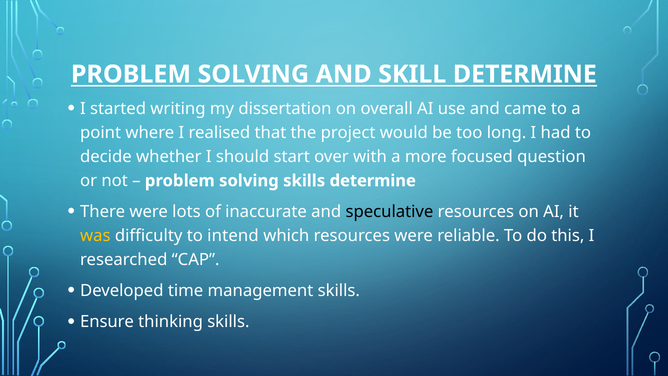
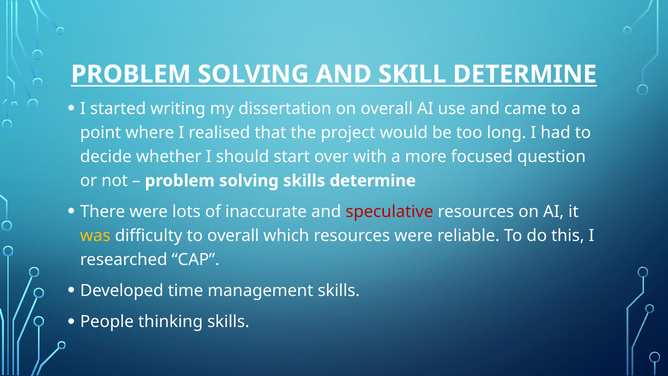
speculative colour: black -> red (389, 212)
to intend: intend -> overall (233, 236)
Ensure: Ensure -> People (107, 322)
